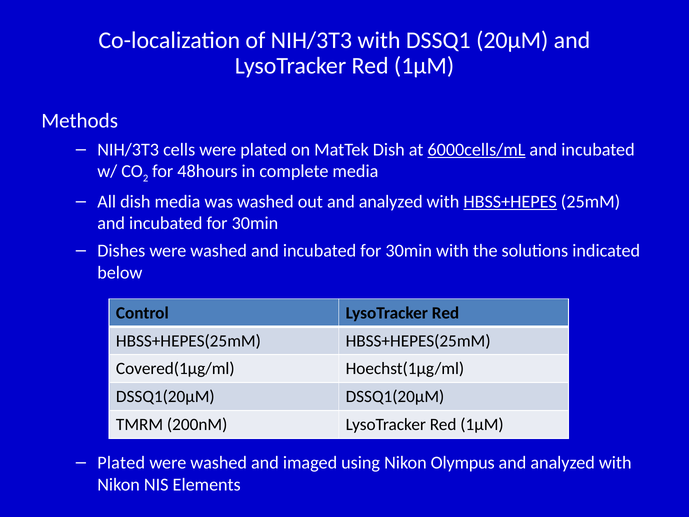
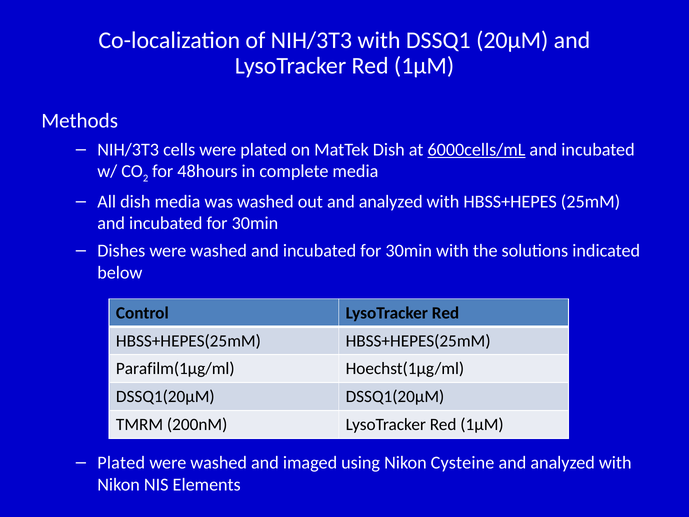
HBSS+HEPES underline: present -> none (510, 202)
Covered(1µg/ml: Covered(1µg/ml -> Parafilm(1µg/ml (175, 369)
Olympus: Olympus -> Cysteine (463, 463)
